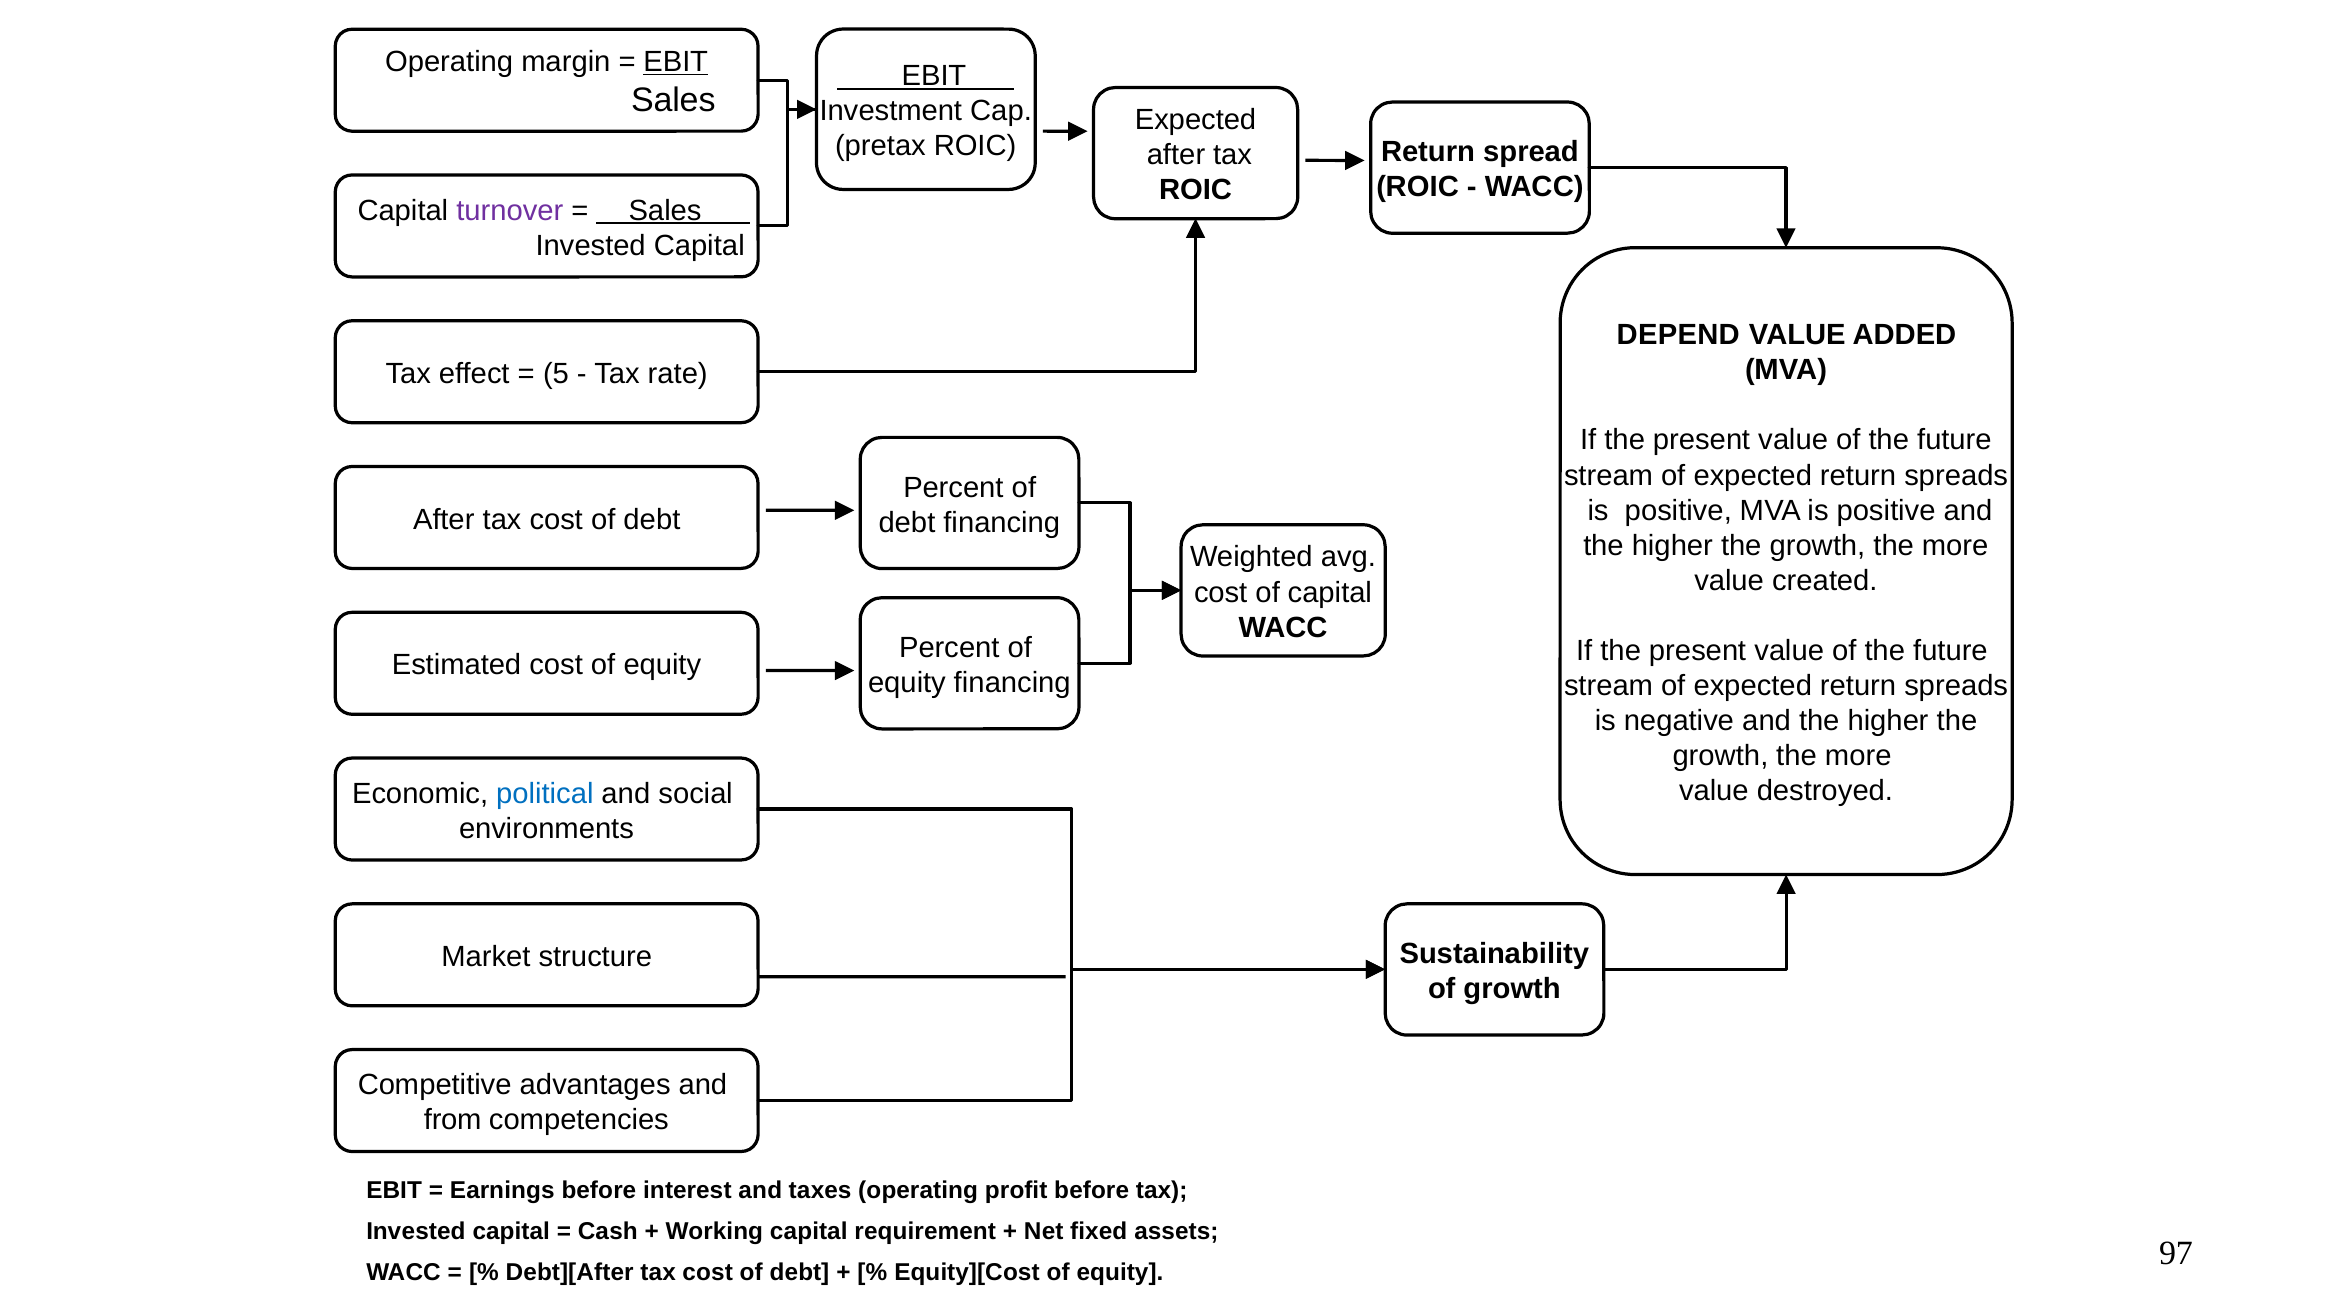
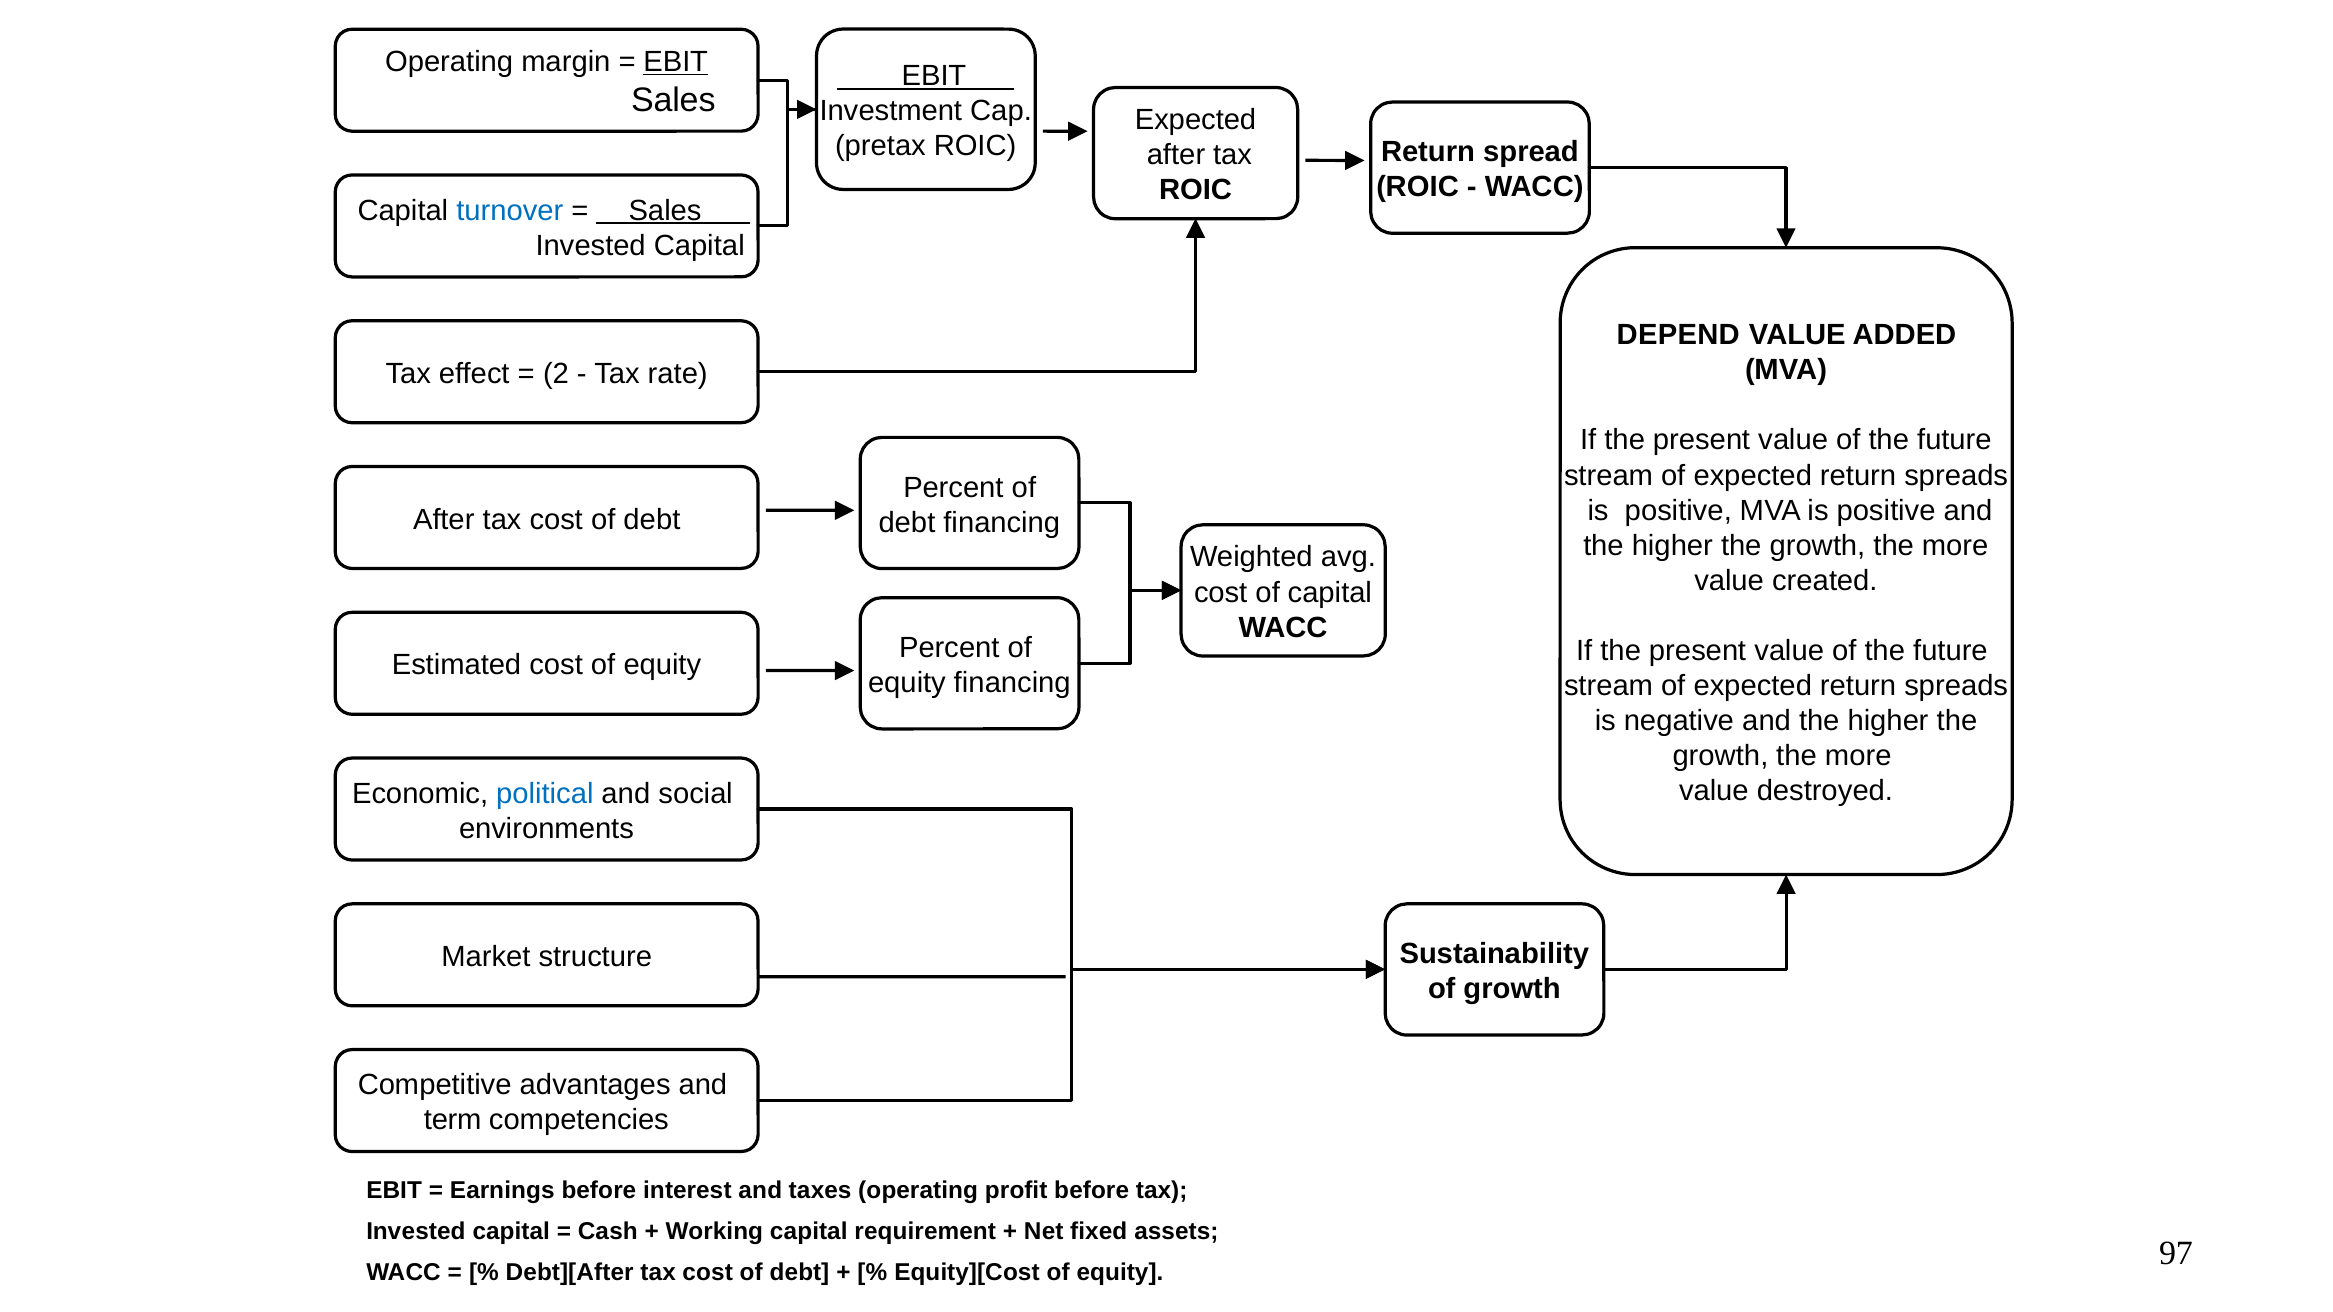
turnover colour: purple -> blue (510, 210)
5: 5 -> 2 (556, 374)
from: from -> term (453, 1120)
